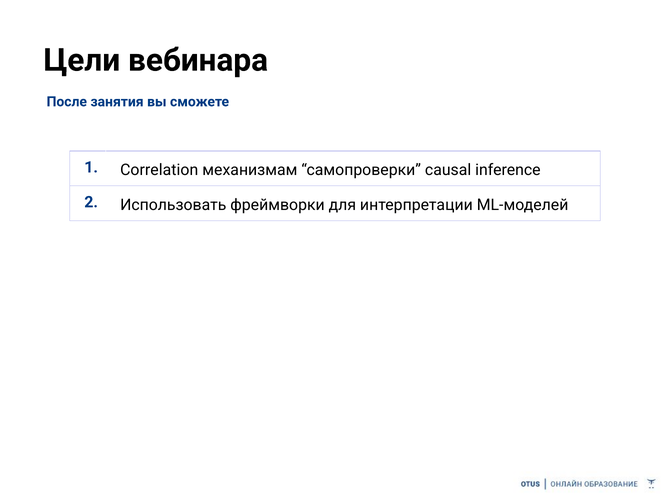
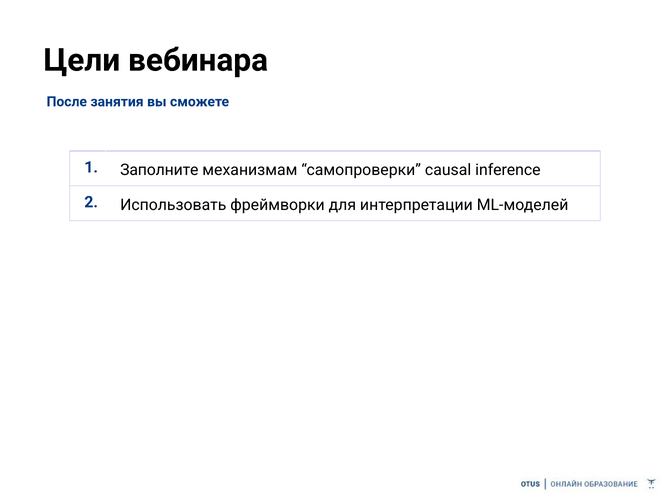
Correlation: Correlation -> Заполните (159, 170)
